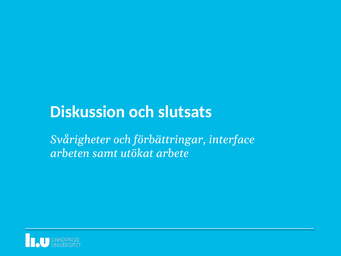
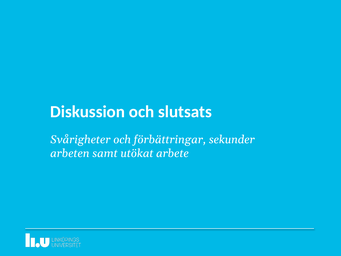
interface: interface -> sekunder (232, 140)
